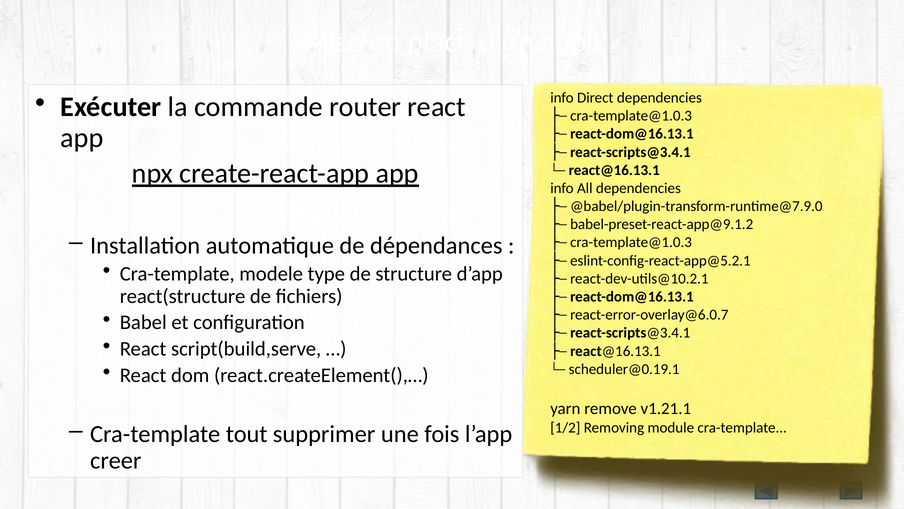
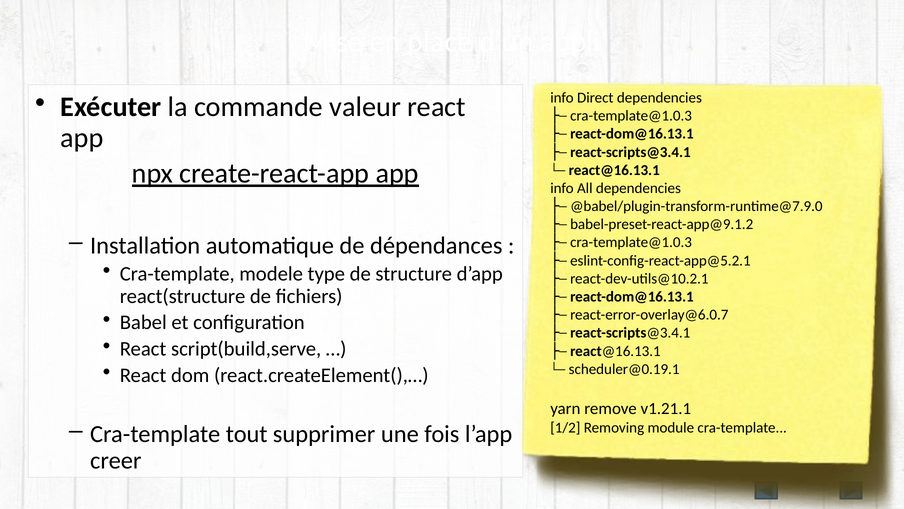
router: router -> valeur (365, 107)
